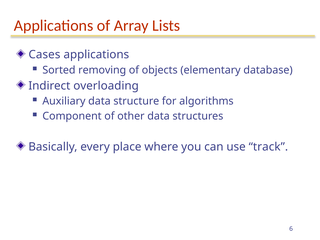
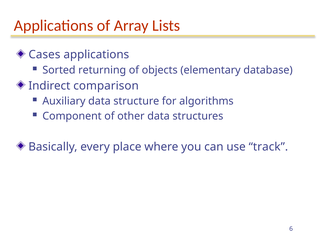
removing: removing -> returning (102, 70)
overloading: overloading -> comparison (106, 86)
